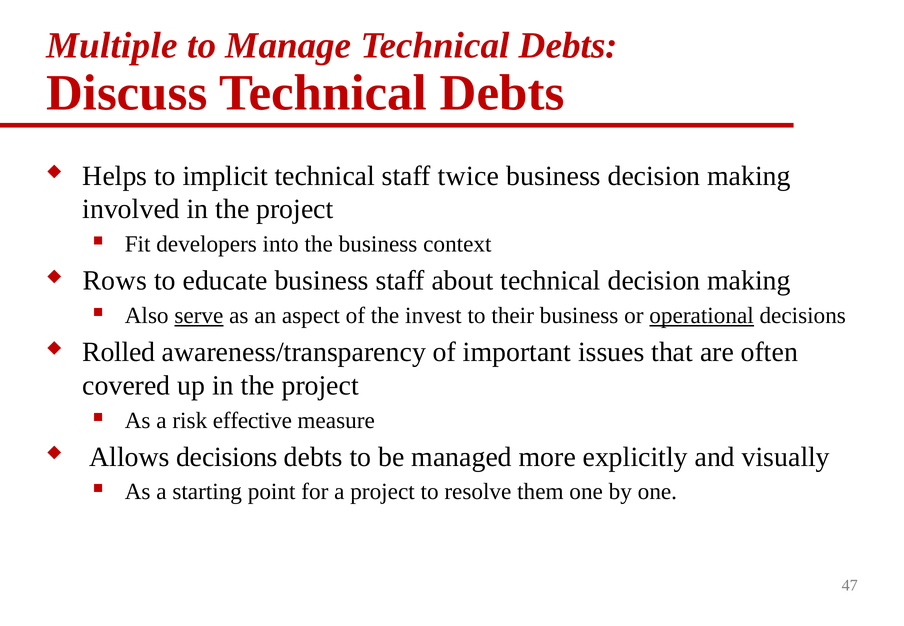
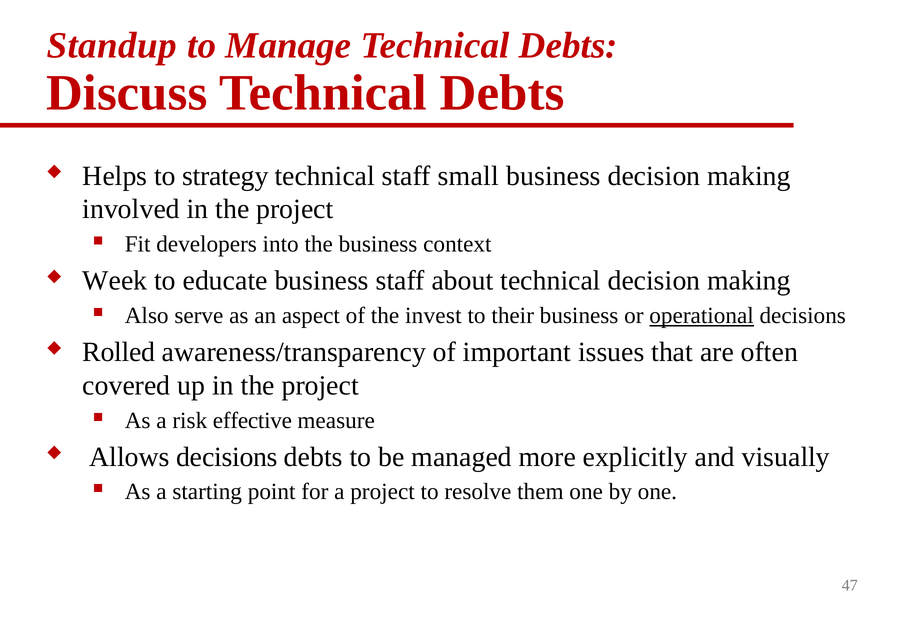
Multiple: Multiple -> Standup (112, 46)
implicit: implicit -> strategy (225, 176)
twice: twice -> small (468, 176)
Rows: Rows -> Week (115, 281)
serve underline: present -> none (199, 316)
